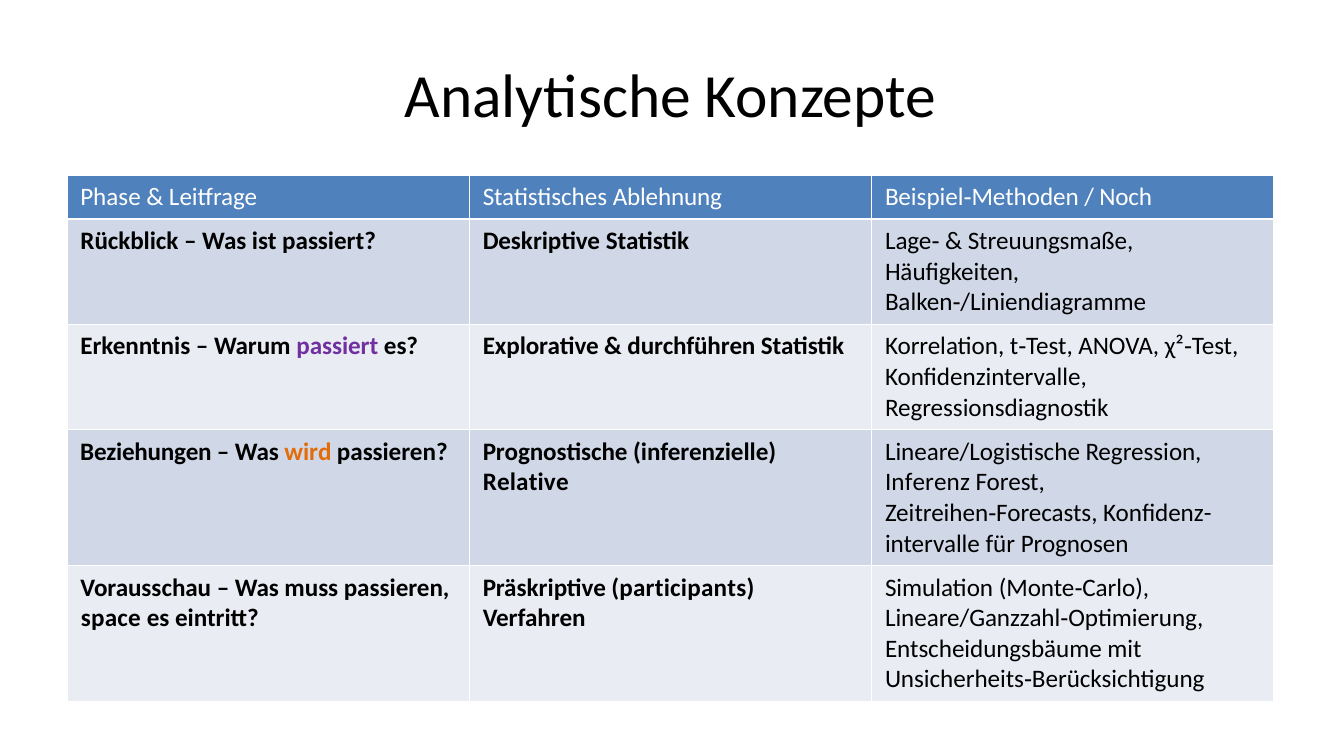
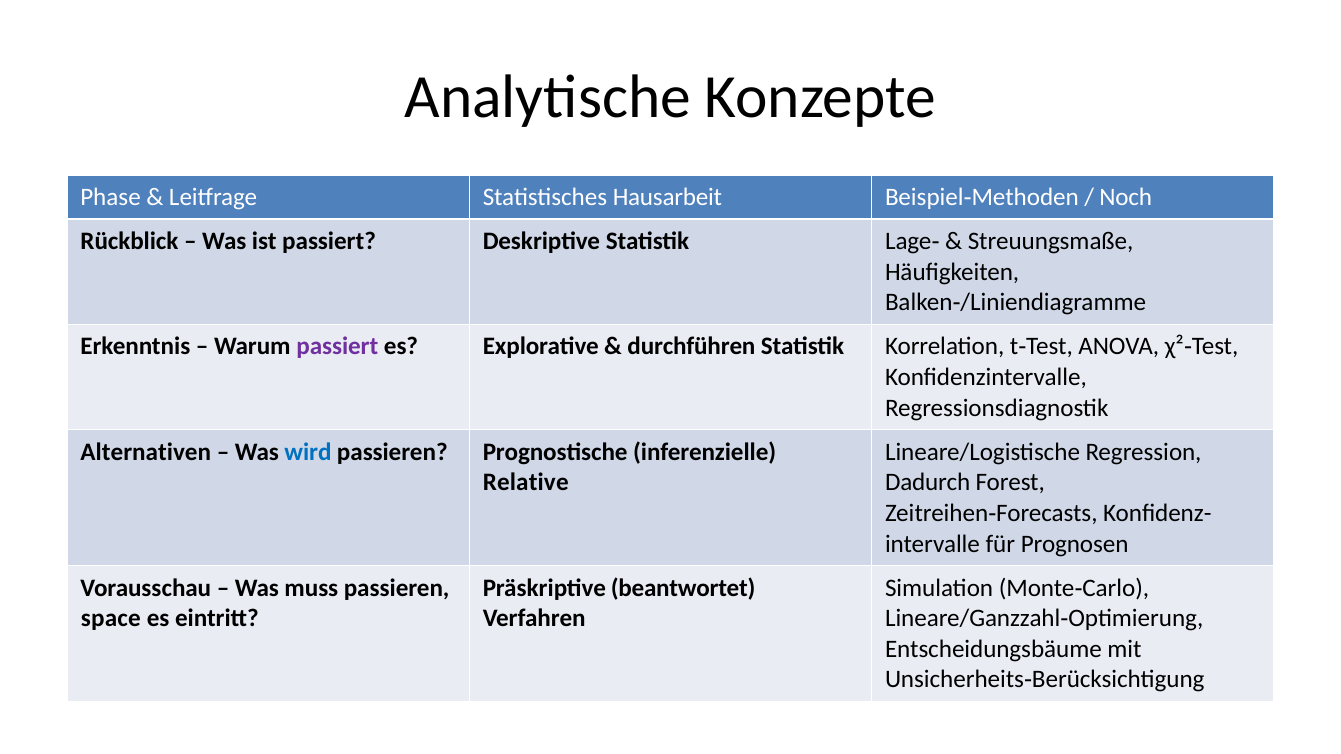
Ablehnung: Ablehnung -> Hausarbeit (667, 197)
Beziehungen: Beziehungen -> Alternativen (146, 452)
wird colour: orange -> blue (308, 452)
Inferenz: Inferenz -> Dadurch (928, 483)
participants: participants -> beantwortet (683, 588)
